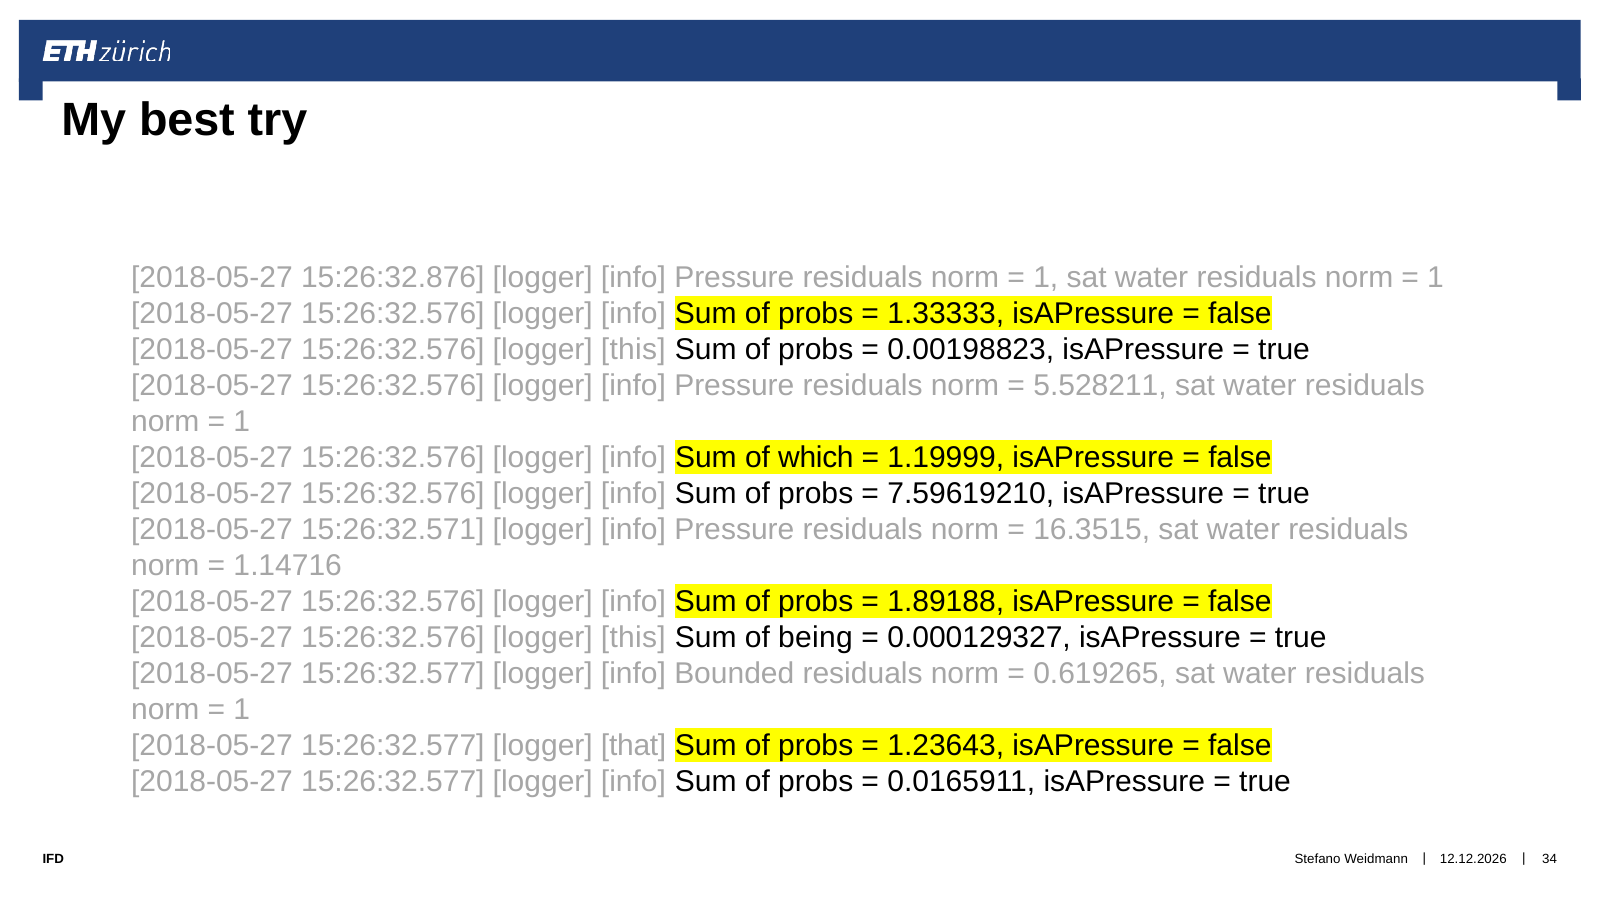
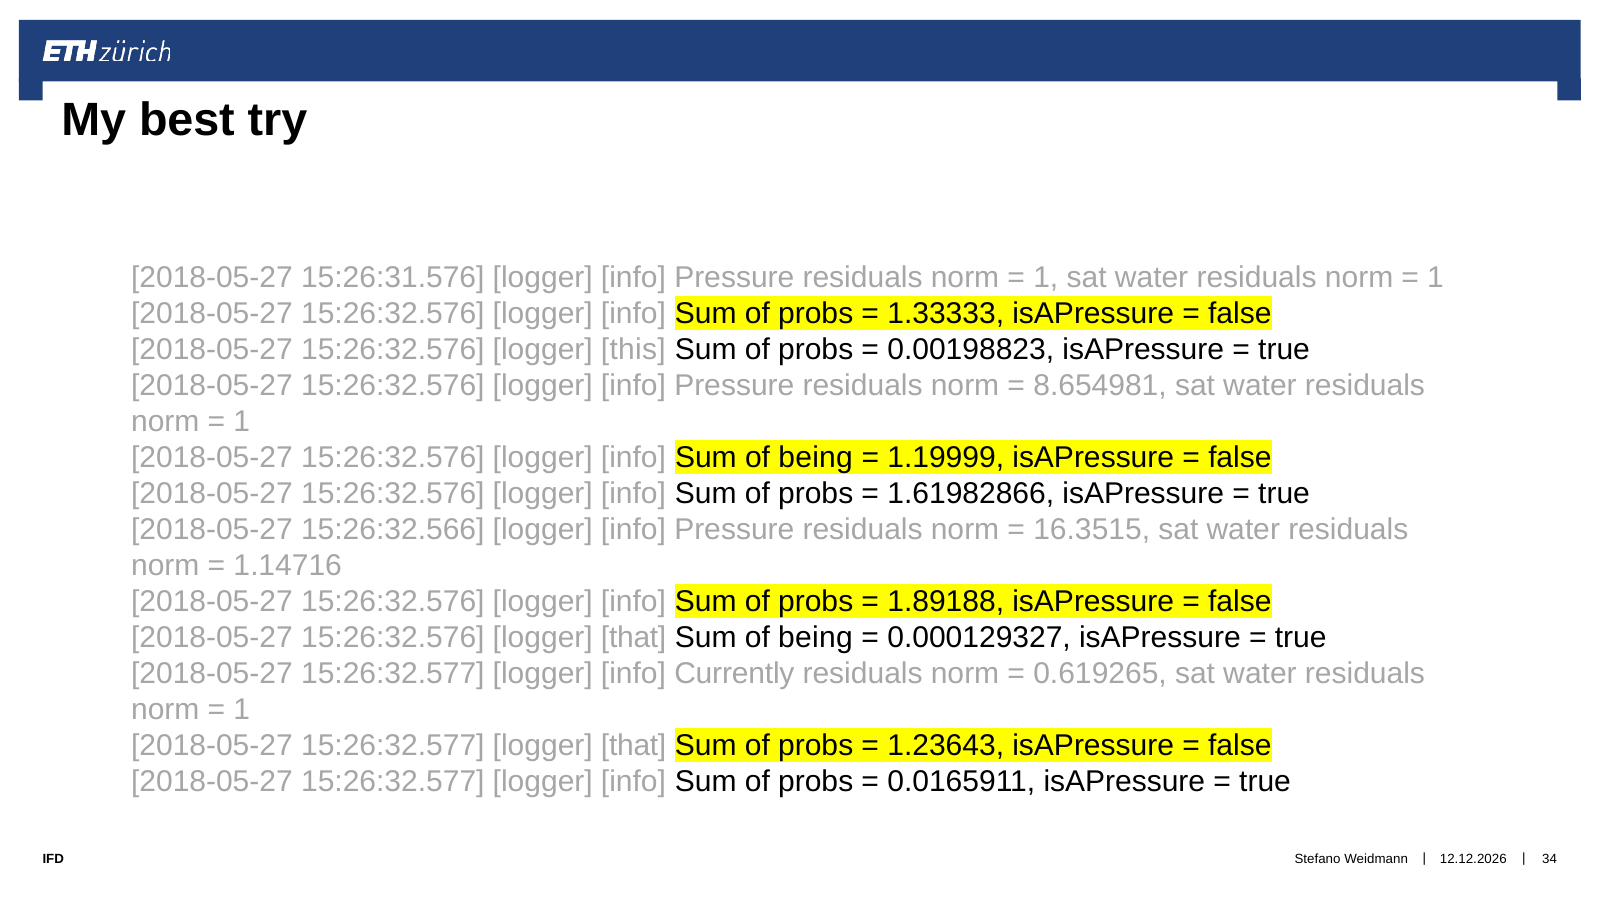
15:26:32.876: 15:26:32.876 -> 15:26:31.576 (393, 278)
5.528211: 5.528211 -> 8.654981 (1100, 386)
info Sum of which: which -> being (816, 458)
7.59619210: 7.59619210 -> 1.61982866 (971, 494)
15:26:32.571: 15:26:32.571 -> 15:26:32.566 (393, 530)
this: this -> that (634, 638)
Bounded: Bounded -> Currently (734, 674)
